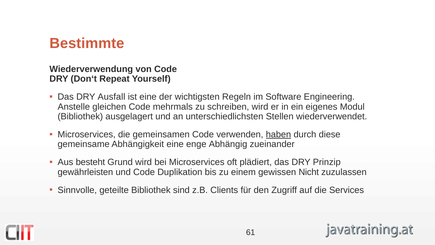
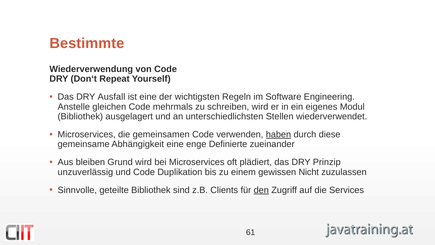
Abhängig: Abhängig -> Definierte (228, 144)
besteht: besteht -> bleiben (90, 162)
gewährleisten: gewährleisten -> unzuverlässig (85, 172)
den underline: none -> present (261, 190)
